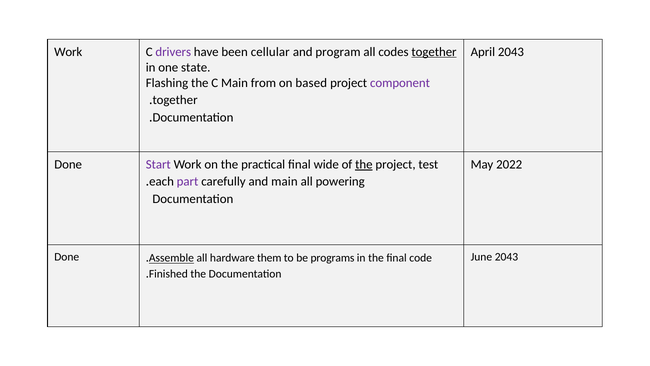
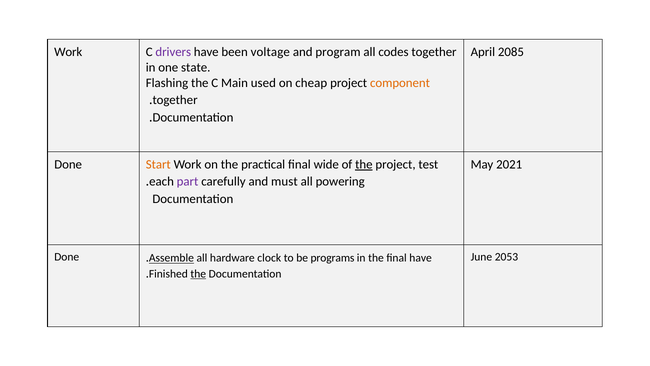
cellular: cellular -> voltage (270, 52)
together underline: present -> none (434, 52)
April 2043: 2043 -> 2085 (511, 52)
from: from -> used (263, 83)
based: based -> cheap (311, 83)
component colour: purple -> orange (400, 83)
Start colour: purple -> orange (158, 164)
2022: 2022 -> 2021 (509, 164)
and main: main -> must (284, 181)
them: them -> clock (269, 258)
final code: code -> have (421, 258)
June 2043: 2043 -> 2053 (506, 257)
the underline: none -> present (198, 274)
